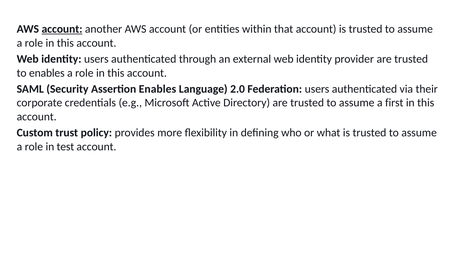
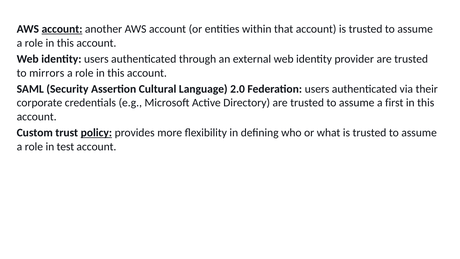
to enables: enables -> mirrors (47, 73)
Assertion Enables: Enables -> Cultural (158, 89)
policy underline: none -> present (96, 133)
